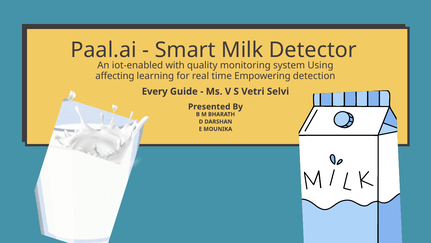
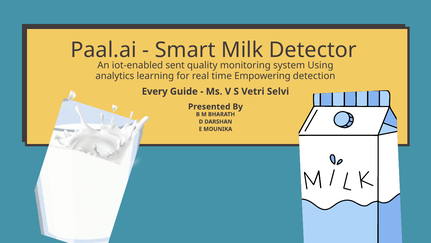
with: with -> sent (175, 65)
affecting: affecting -> analytics (115, 76)
